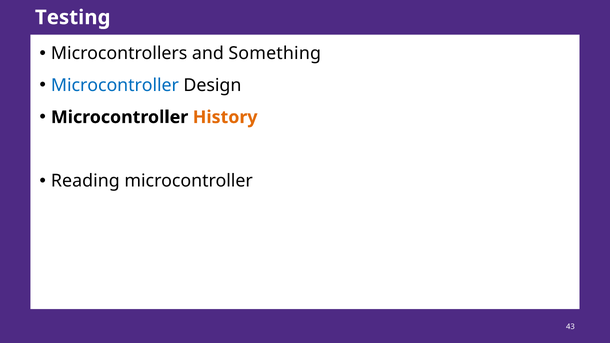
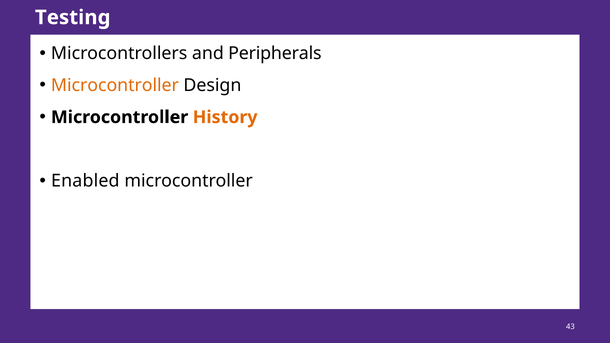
Something: Something -> Peripherals (275, 53)
Microcontroller colour: blue -> orange (115, 85)
Reading: Reading -> Enabled (85, 181)
